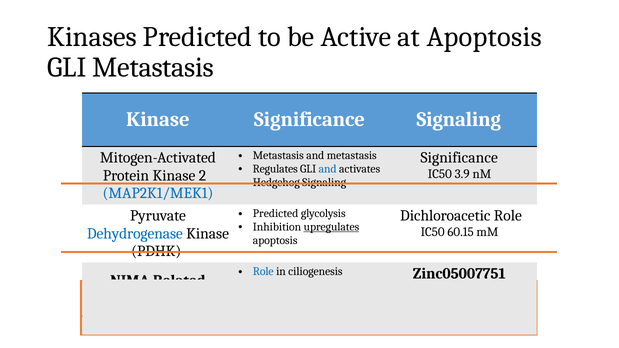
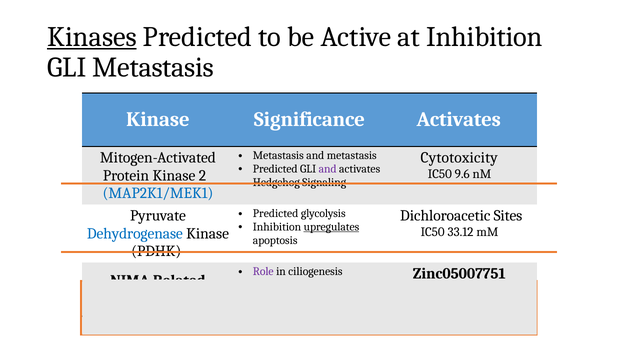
Kinases underline: none -> present (92, 37)
at Apoptosis: Apoptosis -> Inhibition (484, 37)
Significance Signaling: Signaling -> Activates (459, 120)
Significance: Significance -> Cytotoxicity (459, 158)
Regulates: Regulates -> Predicted (275, 169)
and colour: blue -> purple (328, 169)
3.9: 3.9 -> 9.6 (462, 174)
Dichloroacetic Role: Role -> Sites (508, 216)
60.15: 60.15 -> 33.12 (460, 232)
Role colour: blue -> purple (263, 272)
